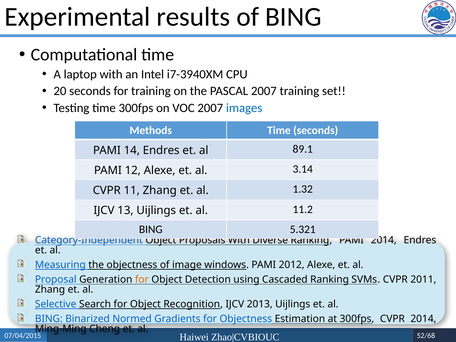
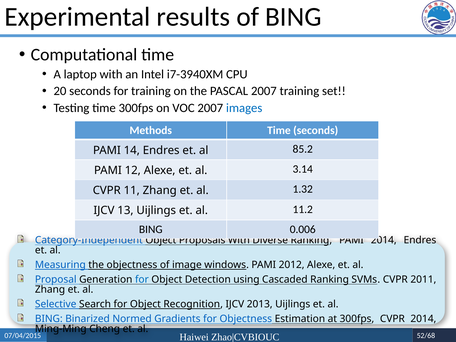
89.1: 89.1 -> 85.2 (303, 149)
5.321: 5.321 -> 0.006 (303, 229)
for colour: orange -> blue (142, 280)
